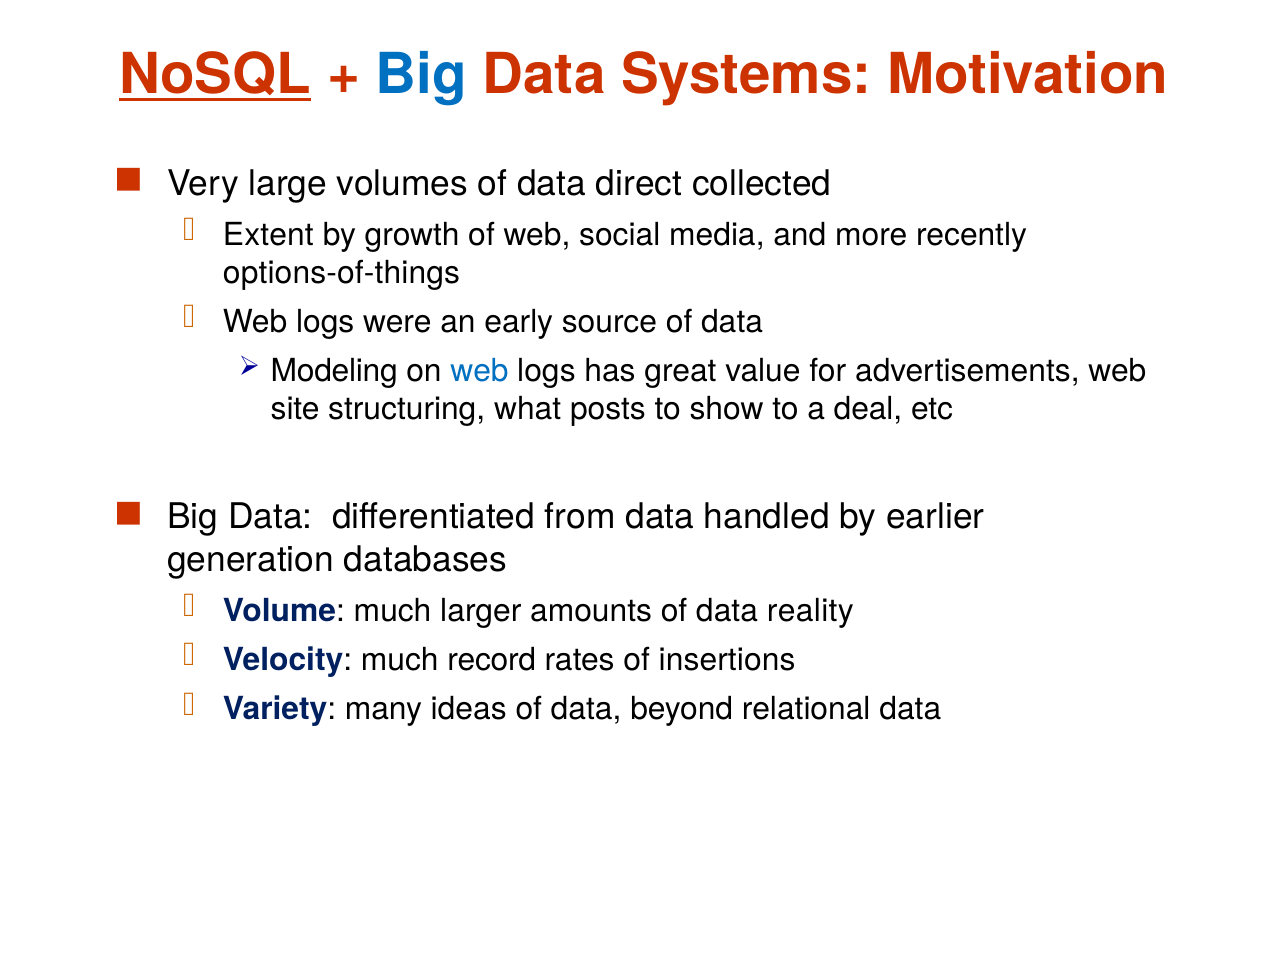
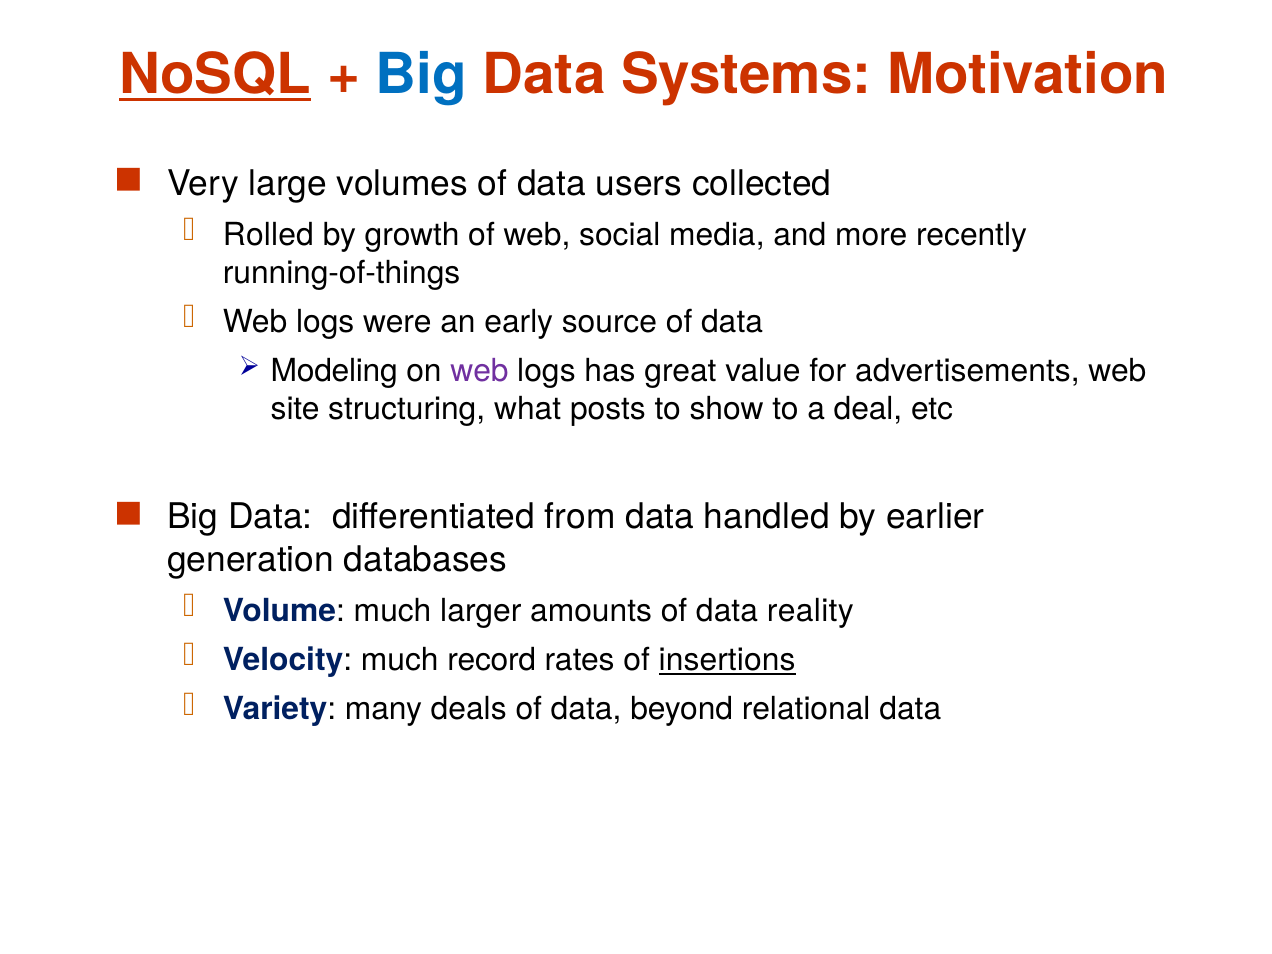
direct: direct -> users (639, 183)
Extent: Extent -> Rolled (268, 235)
options-of-things: options-of-things -> running-of-things (342, 273)
web colour: blue -> purple (479, 371)
insertions underline: none -> present (727, 660)
ideas: ideas -> deals (469, 709)
